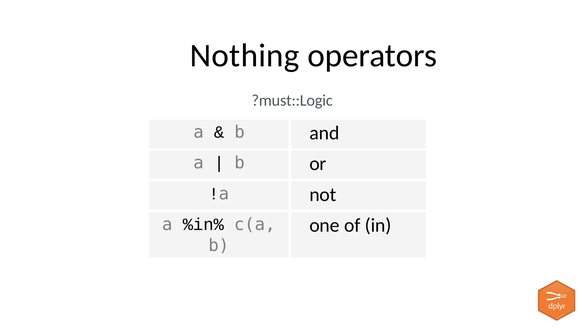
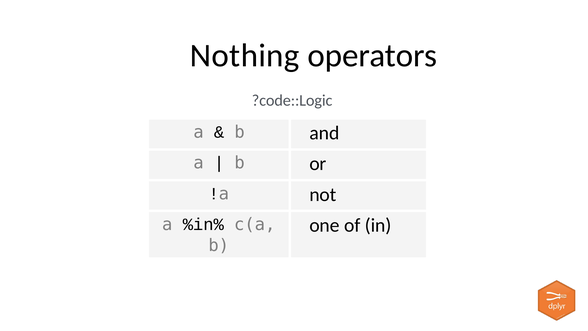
?must::Logic: ?must::Logic -> ?code::Logic (292, 100)
